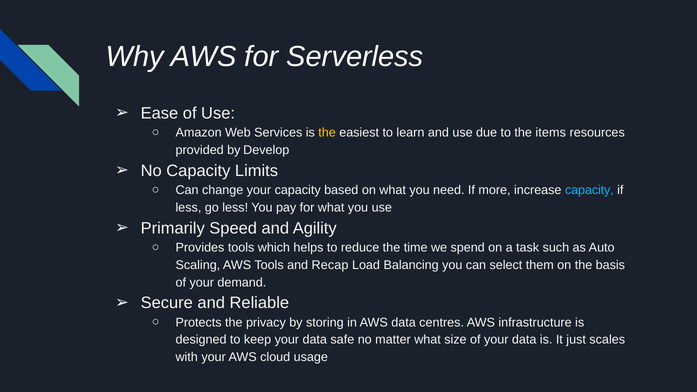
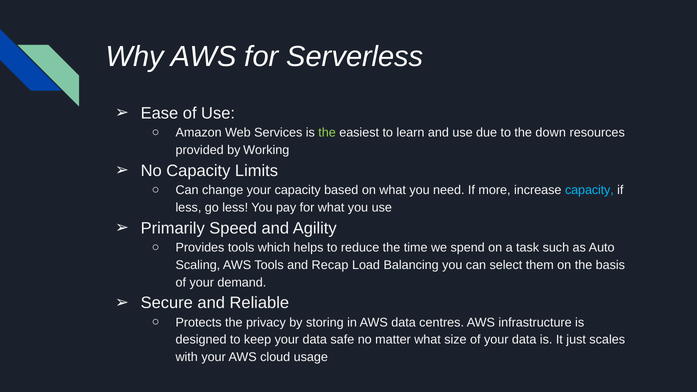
the colour: yellow -> light green (327, 133)
items: items -> down (551, 133)
Develop: Develop -> Working (266, 150)
